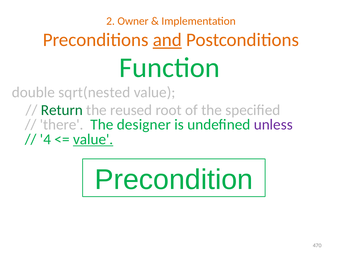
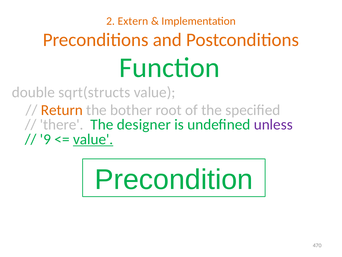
Owner: Owner -> Extern (133, 21)
and underline: present -> none (167, 40)
sqrt(nested: sqrt(nested -> sqrt(structs (94, 92)
Return colour: green -> orange (62, 110)
reused: reused -> bother (131, 110)
4: 4 -> 9 (45, 139)
